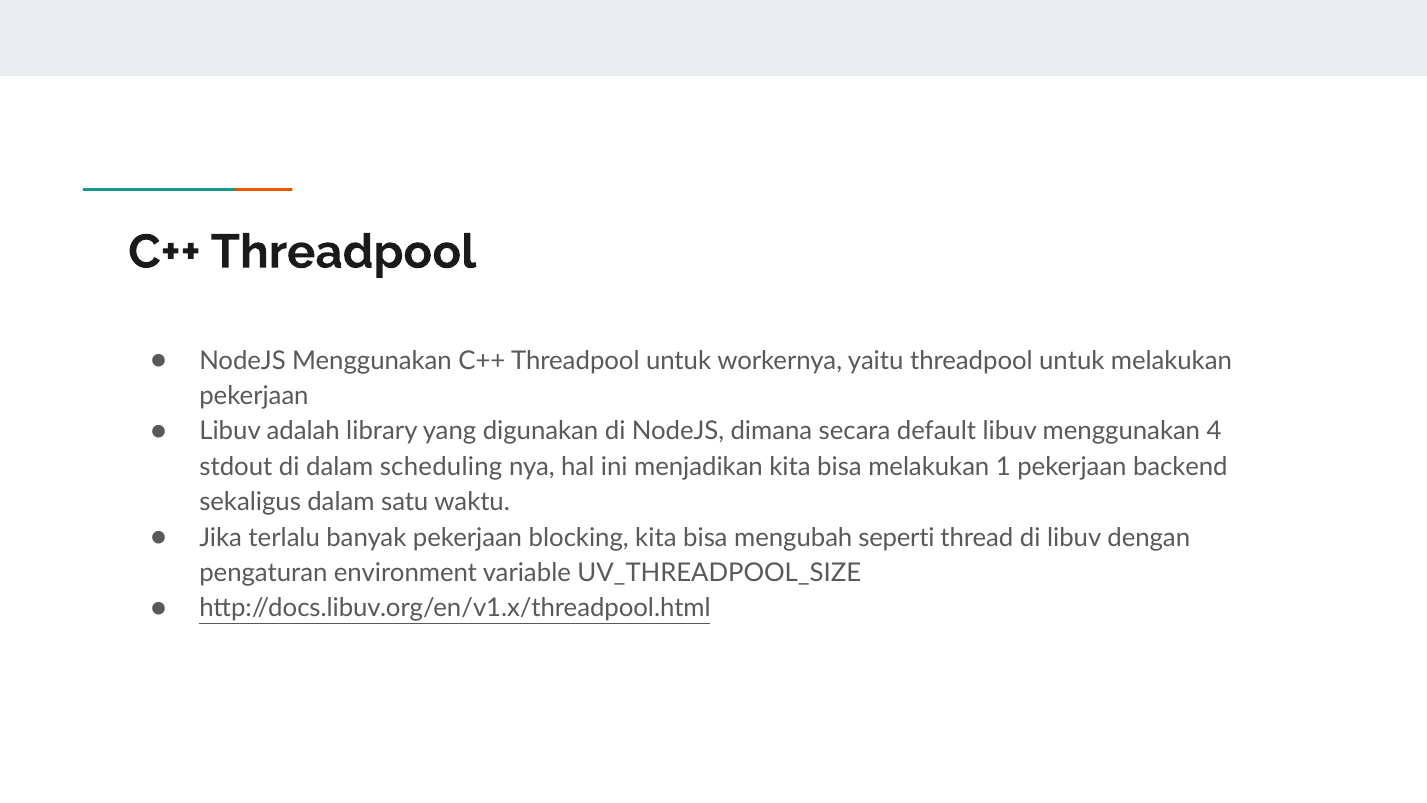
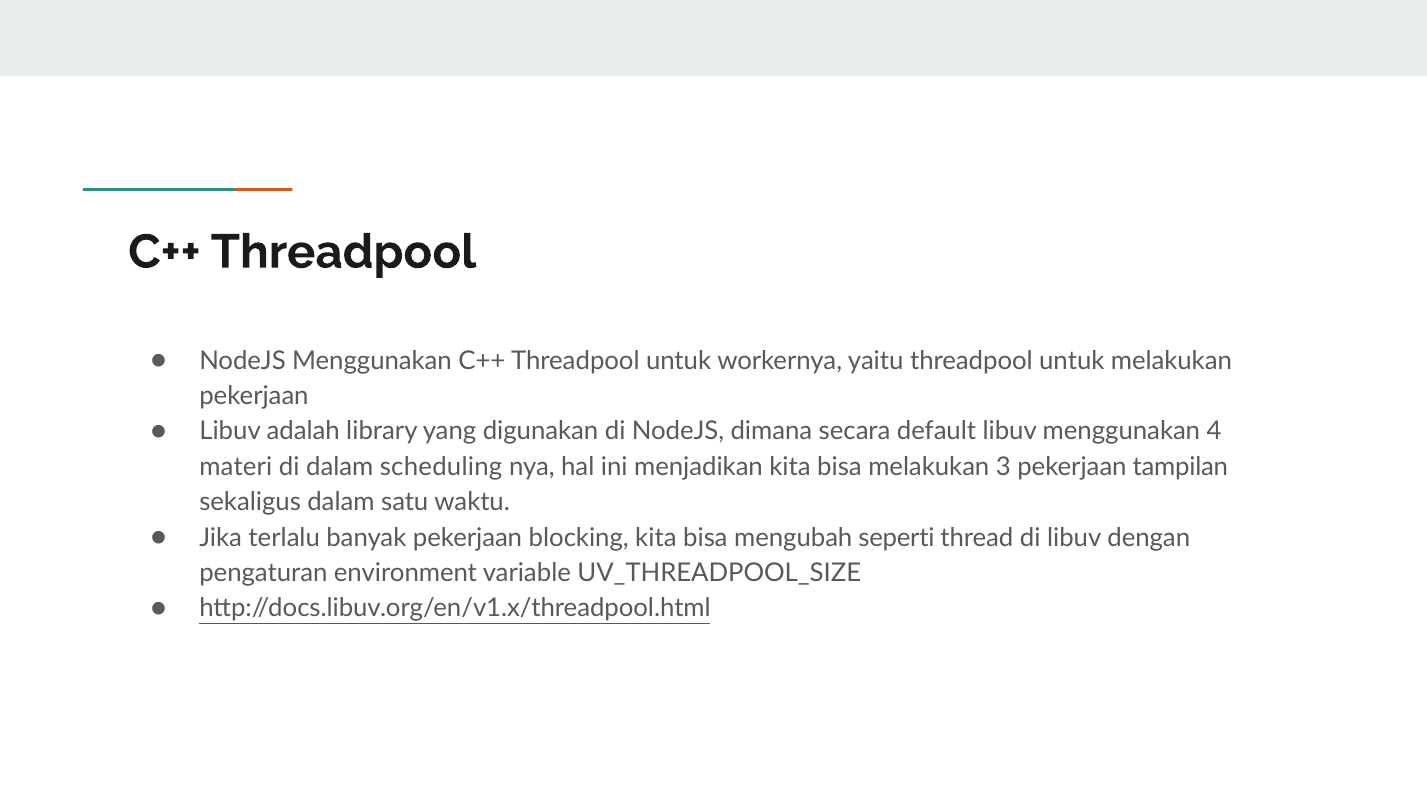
stdout: stdout -> materi (236, 467)
1: 1 -> 3 (1003, 467)
backend: backend -> tampilan (1180, 467)
